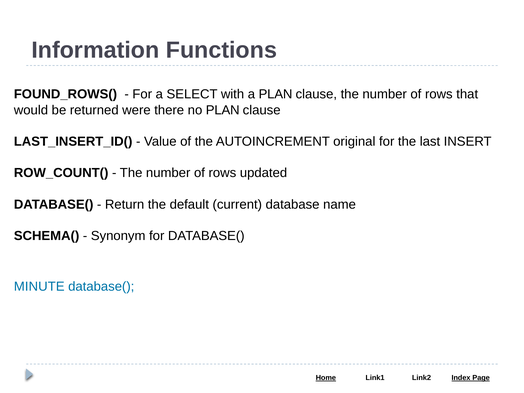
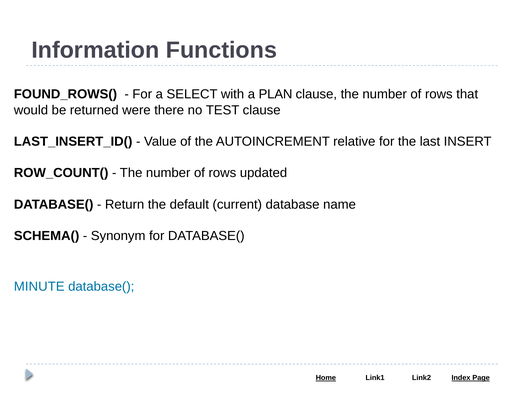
no PLAN: PLAN -> TEST (223, 110)
original: original -> relative (354, 141)
